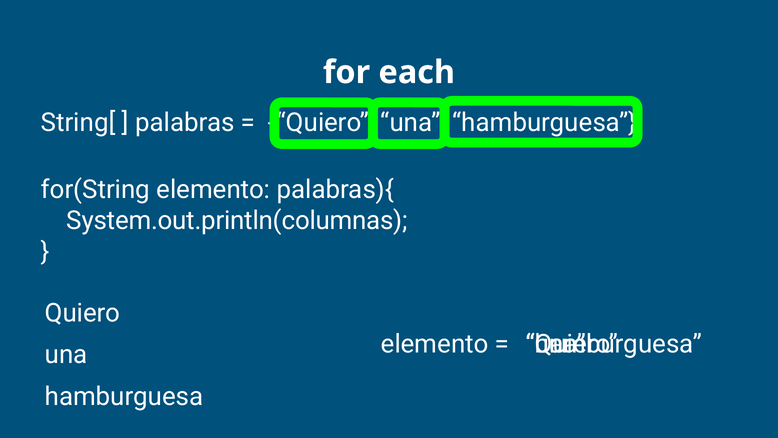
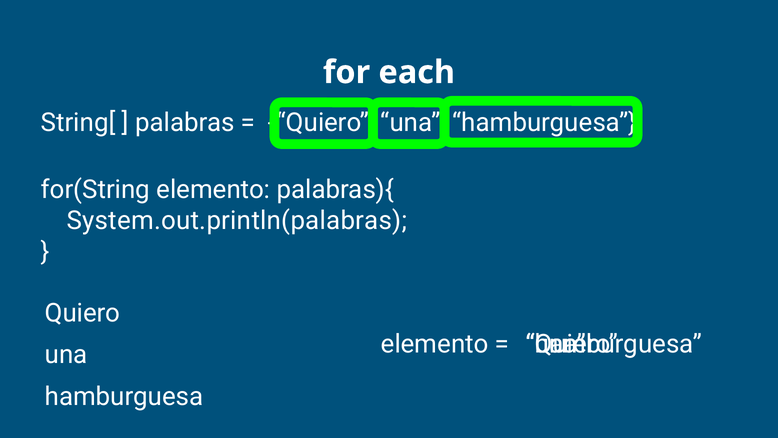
System.out.println(columnas: System.out.println(columnas -> System.out.println(palabras (237, 221)
